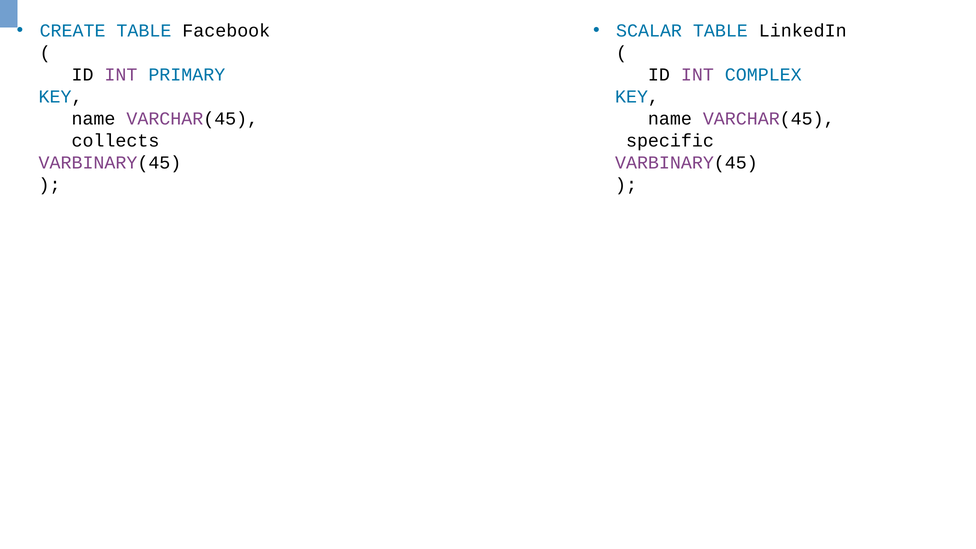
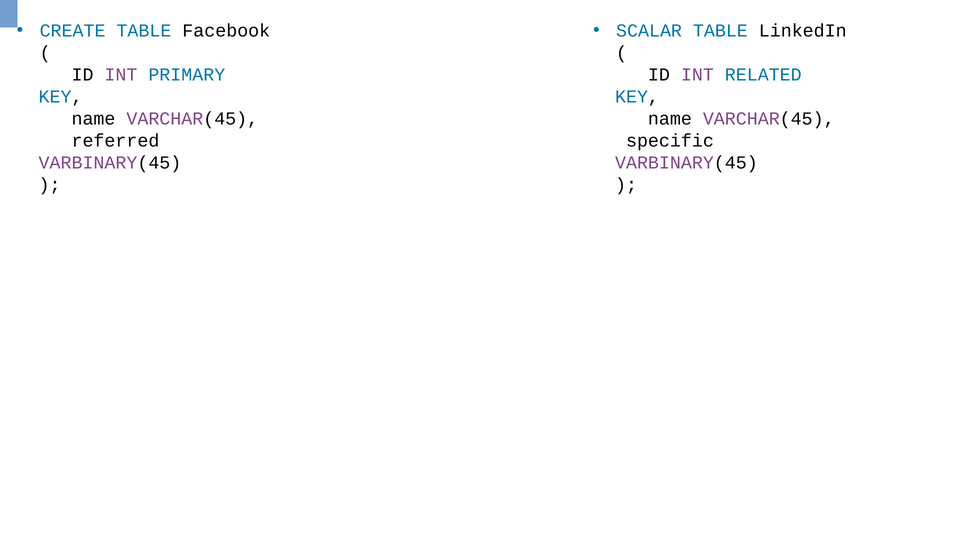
COMPLEX: COMPLEX -> RELATED (763, 75)
collects: collects -> referred (115, 141)
